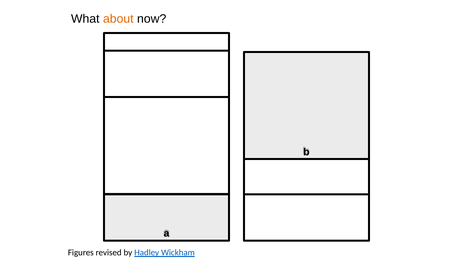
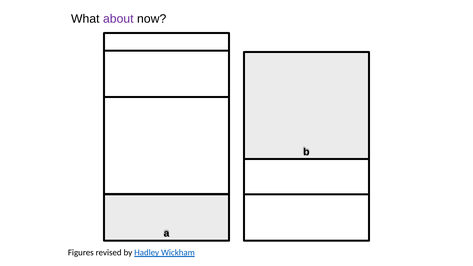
about colour: orange -> purple (118, 19)
